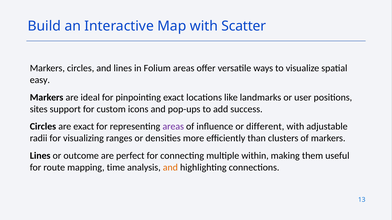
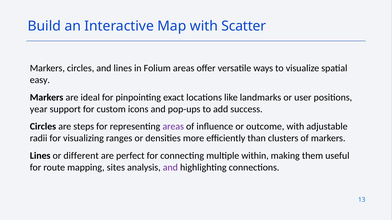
sites: sites -> year (39, 109)
are exact: exact -> steps (84, 127)
different: different -> outcome (265, 127)
outcome: outcome -> different (81, 156)
time: time -> sites (116, 168)
and colour: orange -> purple (170, 168)
